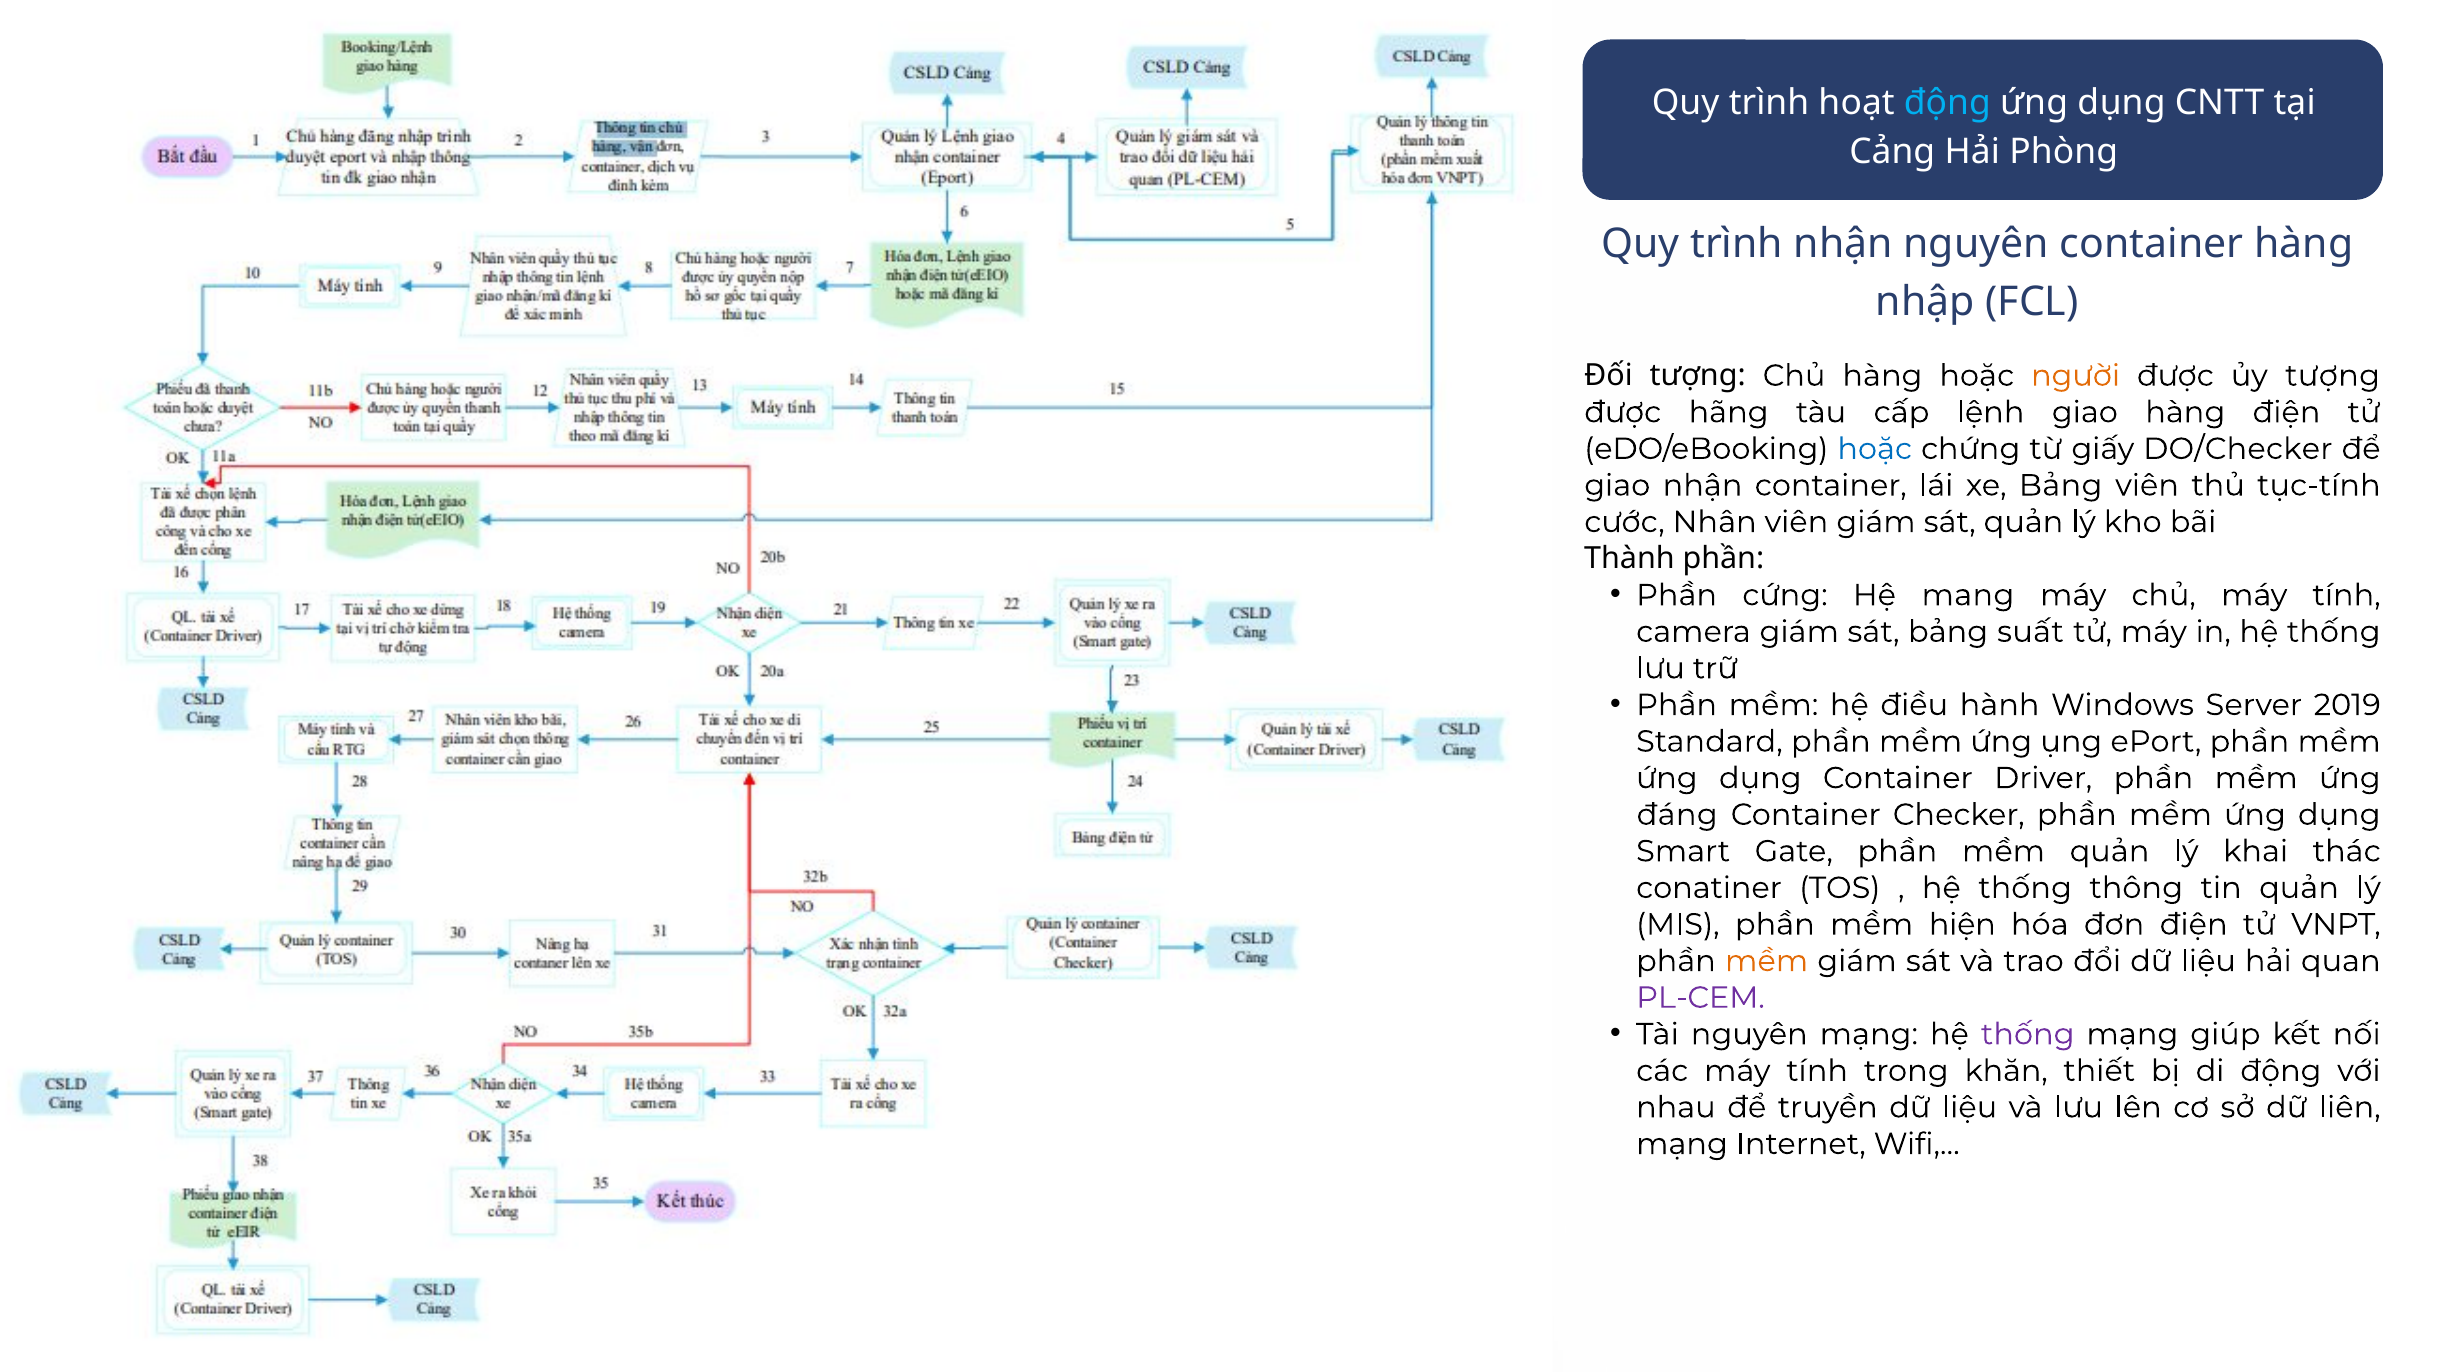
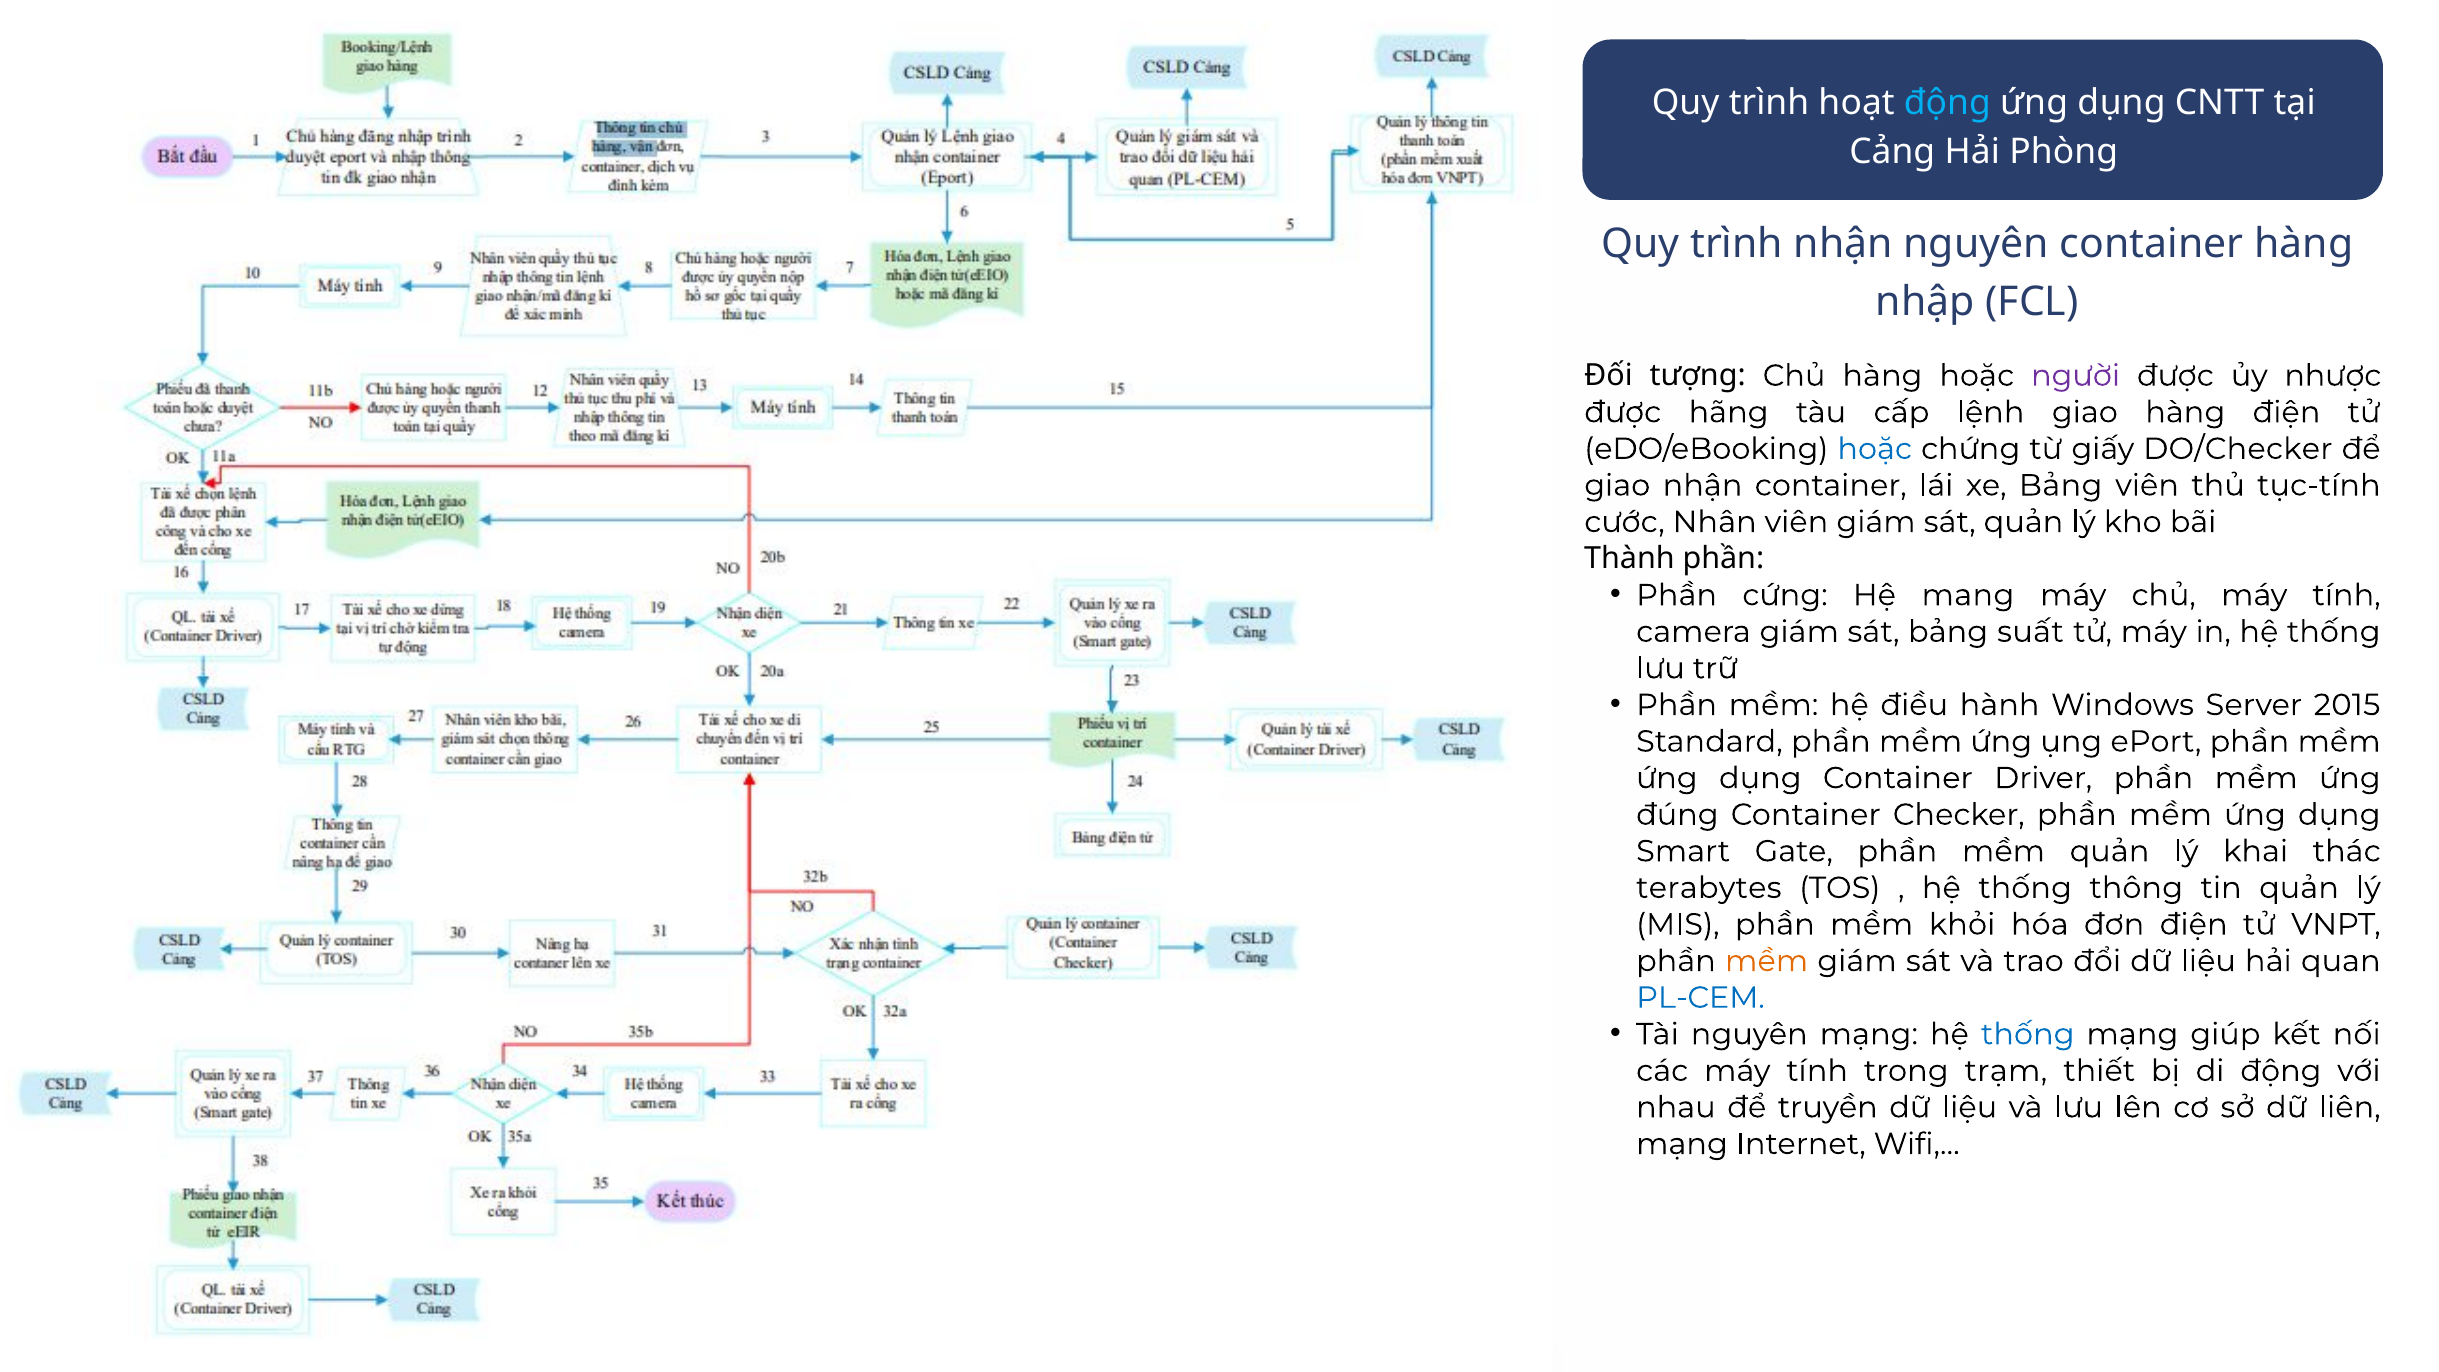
người colour: orange -> purple (2076, 376)
ủy tượng: tượng -> nhược (2333, 376)
2019: 2019 -> 2015 (2347, 705)
đáng: đáng -> đúng (1677, 815)
conatiner: conatiner -> terabytes (1709, 888)
hiện: hiện -> khỏi (1962, 924)
PL-CEM colour: purple -> blue (1700, 998)
thống colour: purple -> blue (2028, 1034)
khăn: khăn -> trạm (2006, 1071)
